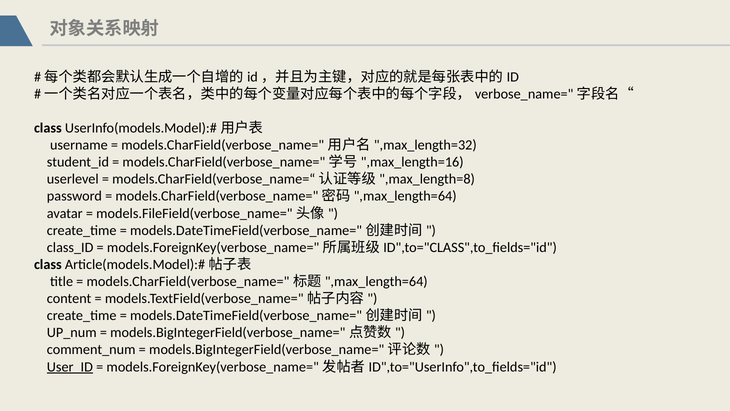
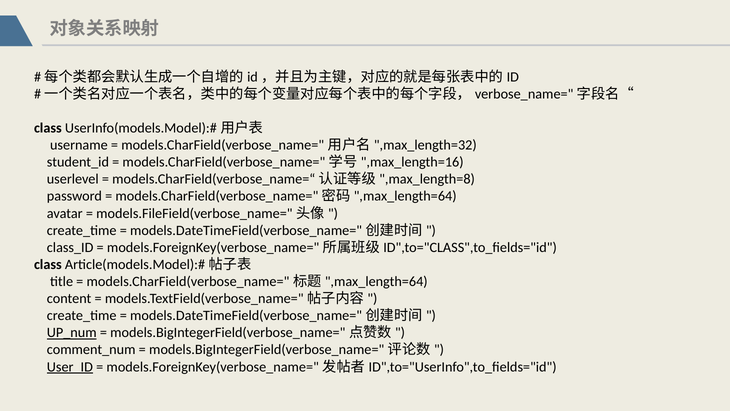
UP_num underline: none -> present (72, 332)
